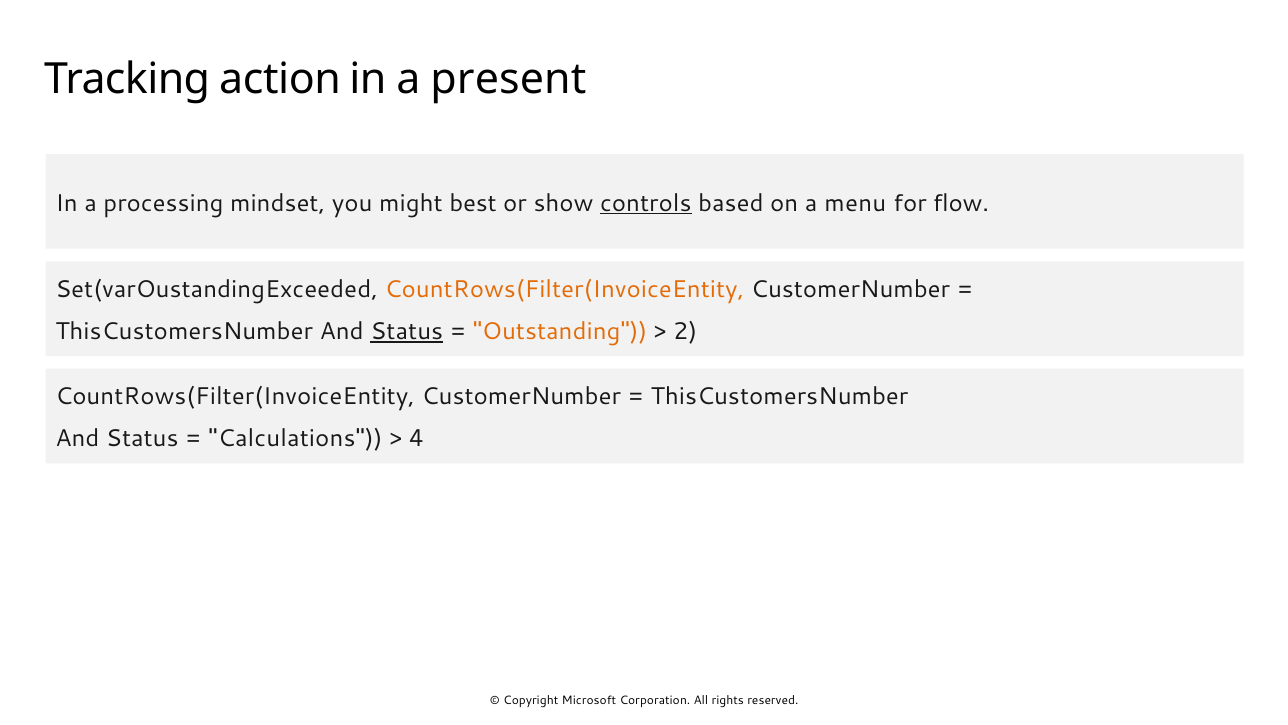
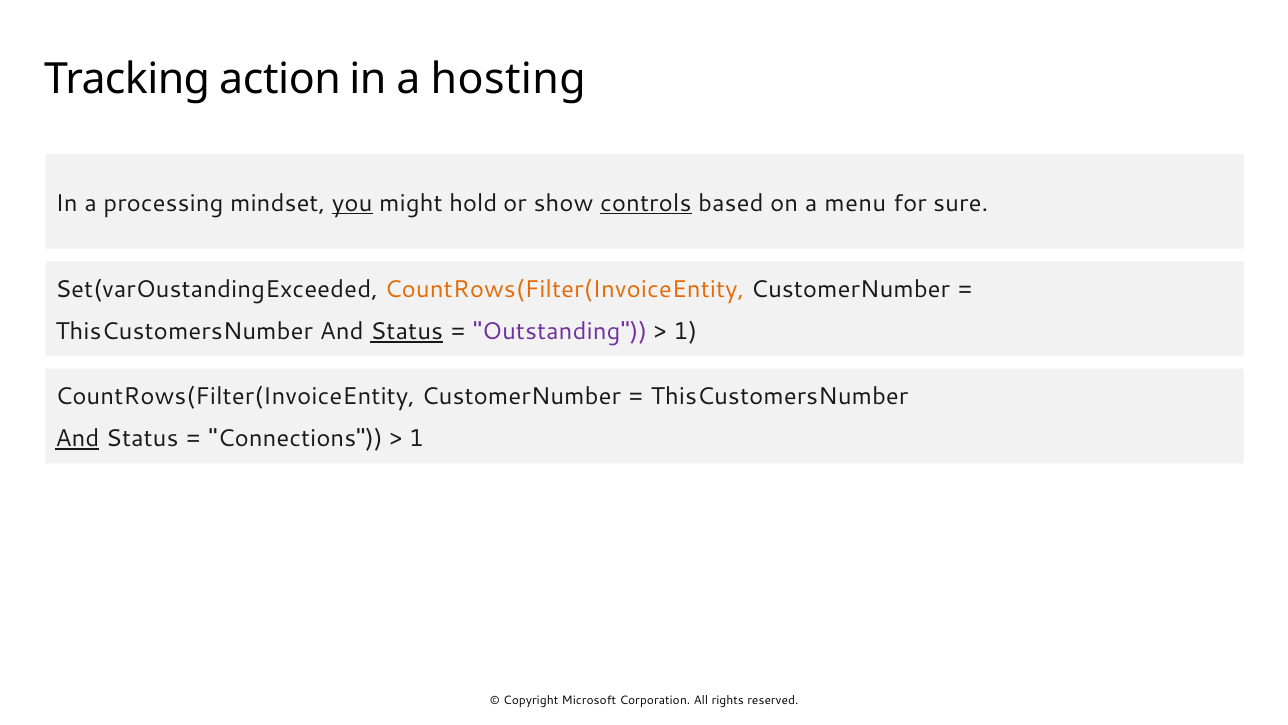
present: present -> hosting (508, 79)
you underline: none -> present (352, 203)
best: best -> hold (473, 203)
flow: flow -> sure (961, 203)
Outstanding colour: orange -> purple (560, 331)
2: 2 -> 1 (685, 331)
And underline: none -> present (77, 438)
Calculations: Calculations -> Connections (296, 438)
4: 4 -> 1 (416, 438)
